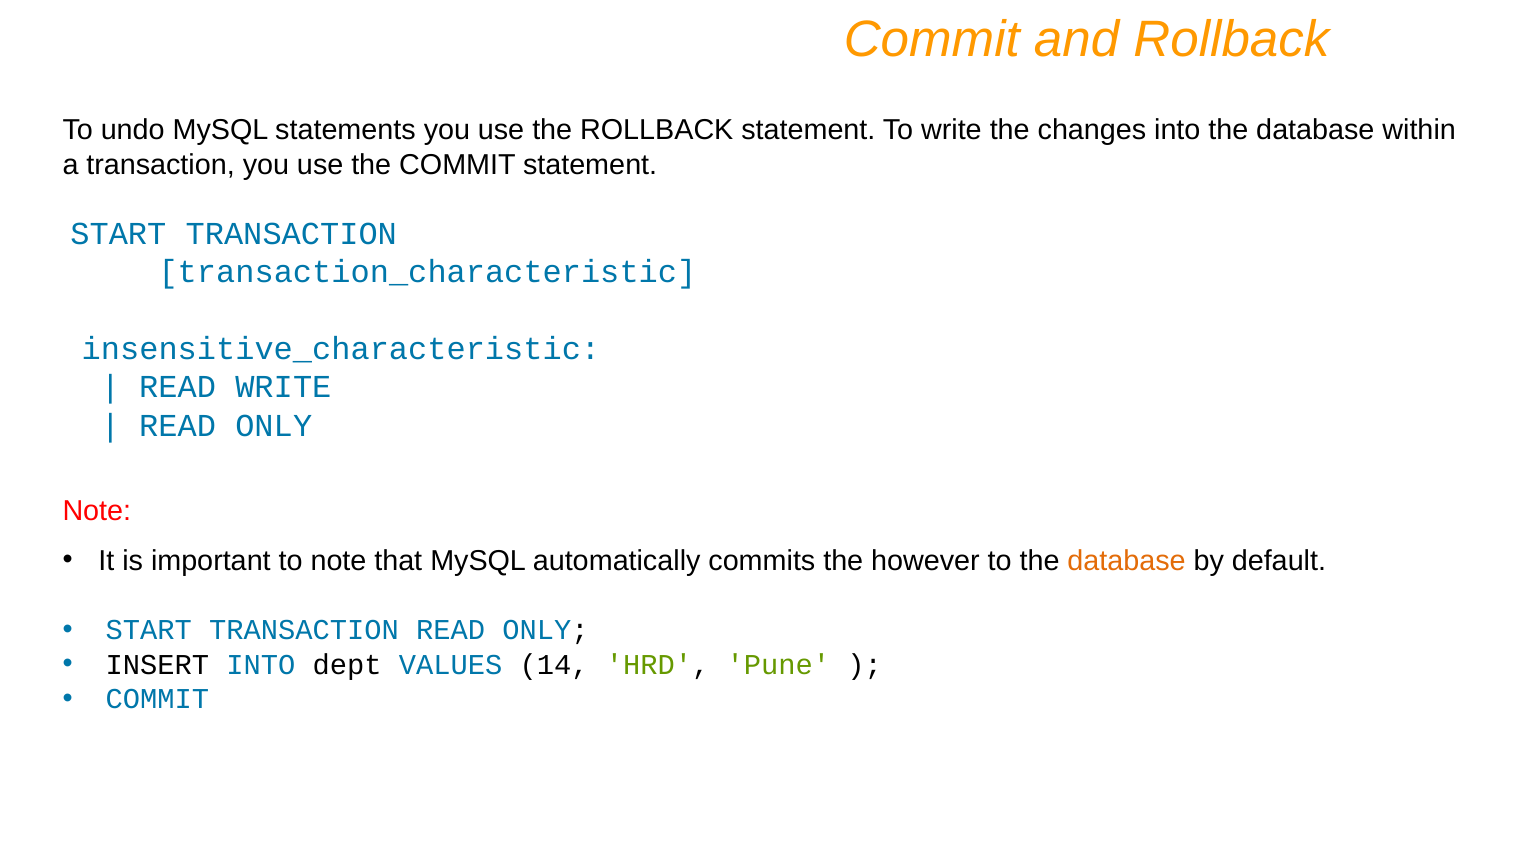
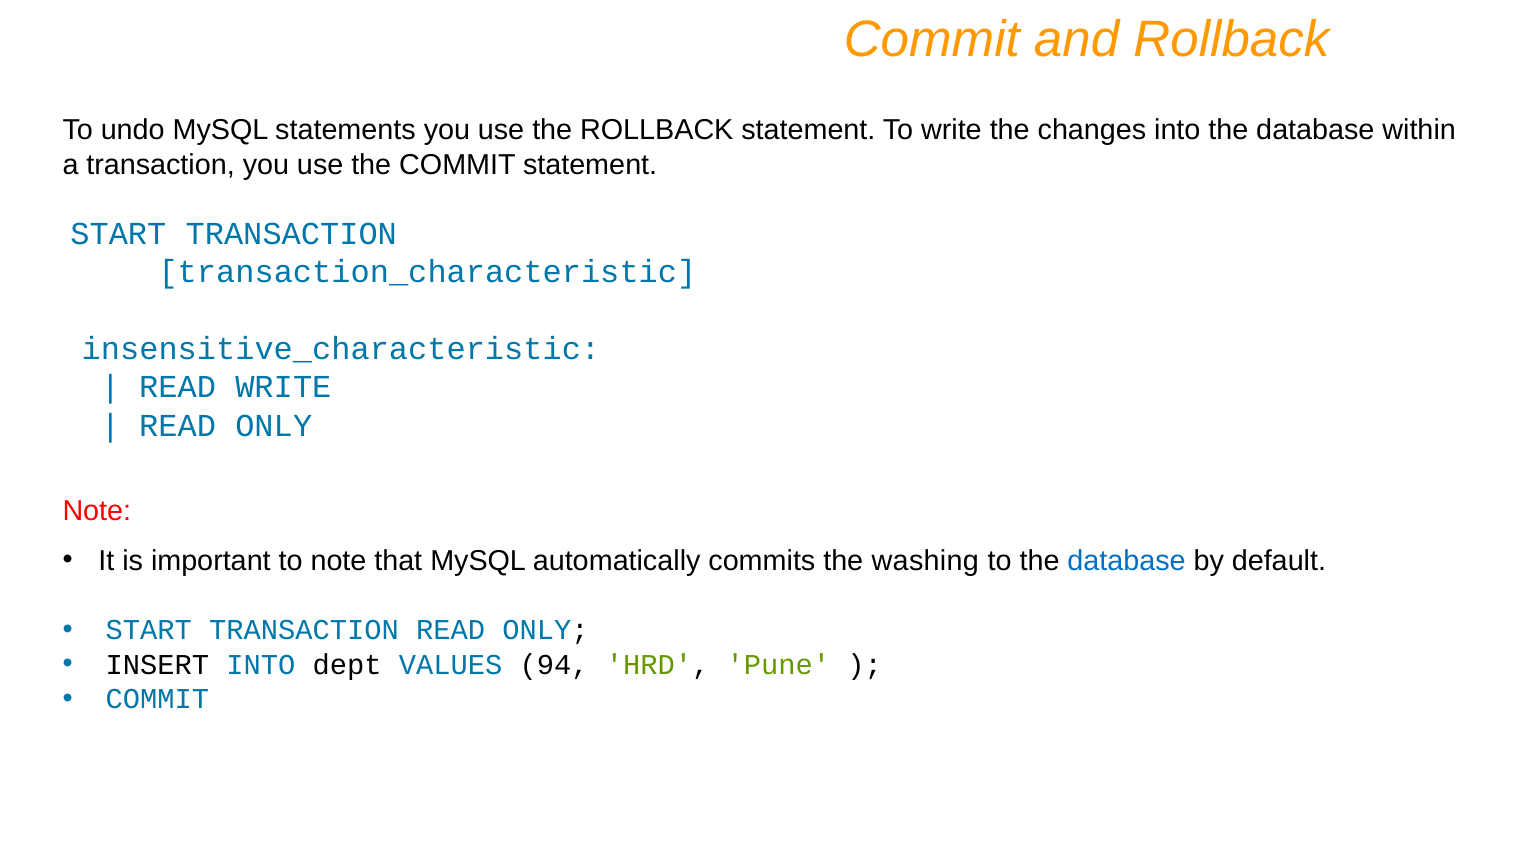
however: however -> washing (925, 560)
database colour: orange -> blue (1127, 560)
14: 14 -> 94 (554, 664)
